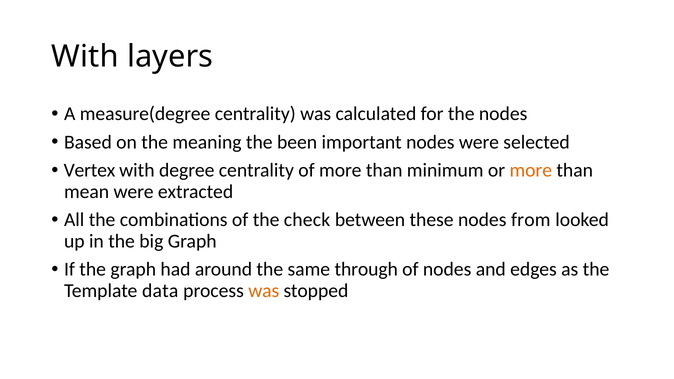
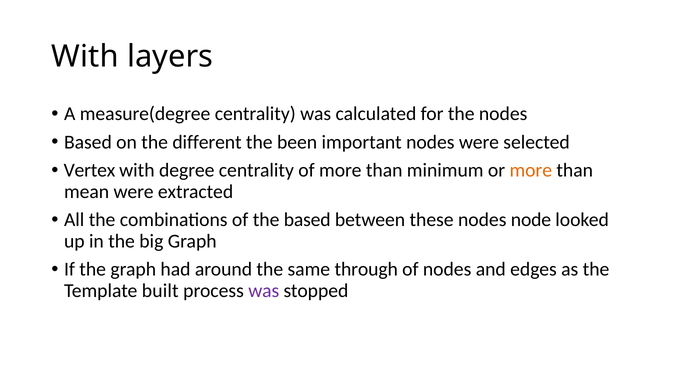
meaning: meaning -> different (207, 142)
the check: check -> based (307, 220)
from: from -> node (531, 220)
data: data -> built (160, 291)
was colour: orange -> purple (264, 291)
